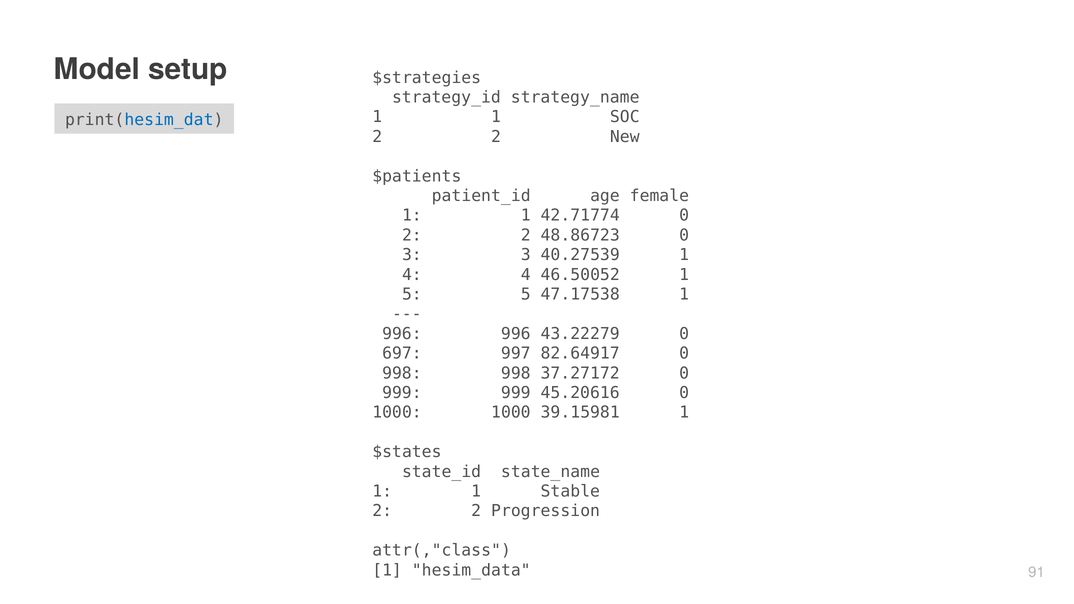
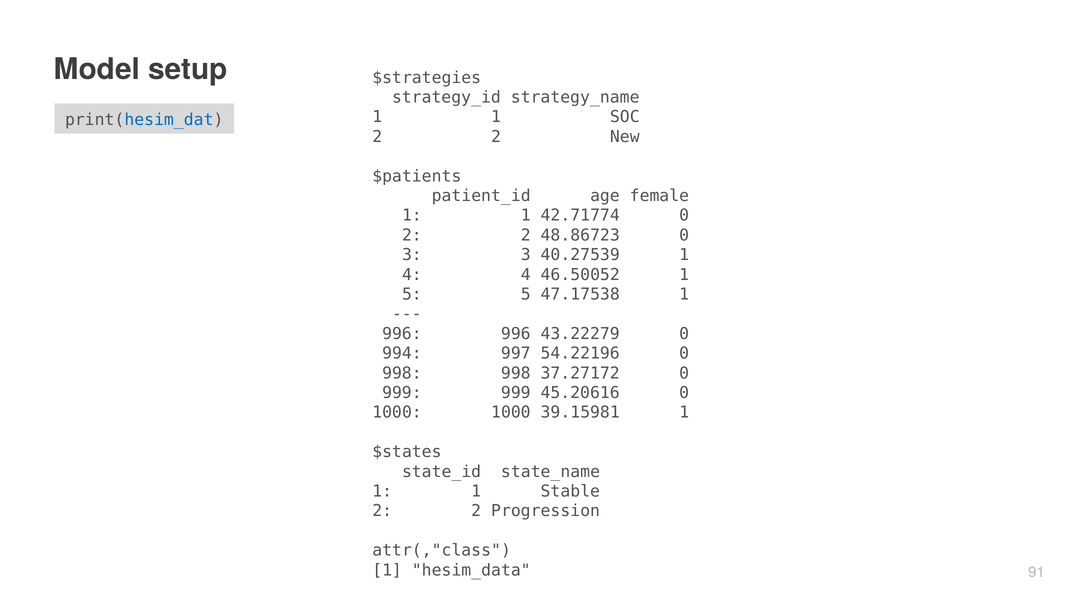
697: 697 -> 994 (402, 354)
82.64917: 82.64917 -> 54.22196 (580, 354)
